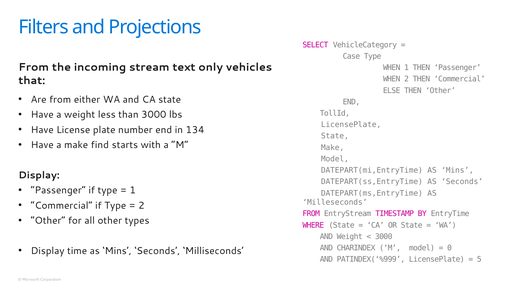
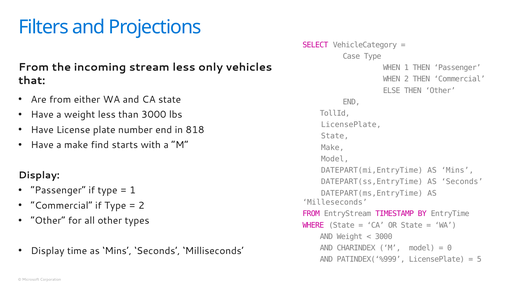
stream text: text -> less (184, 67)
134: 134 -> 818 (195, 130)
